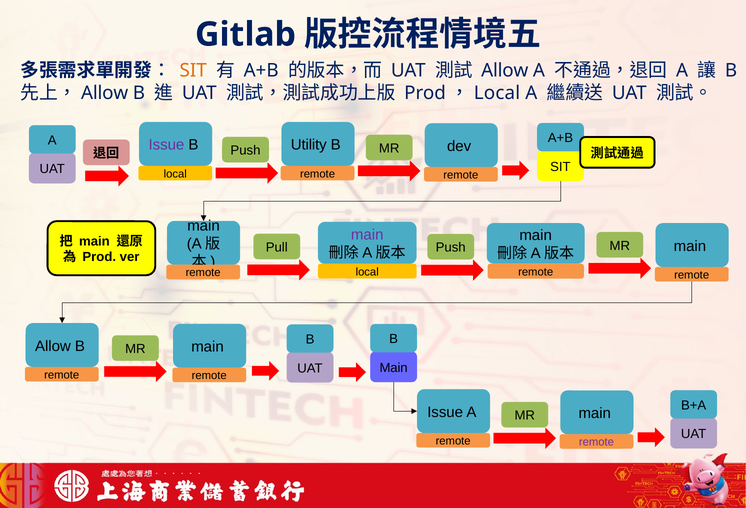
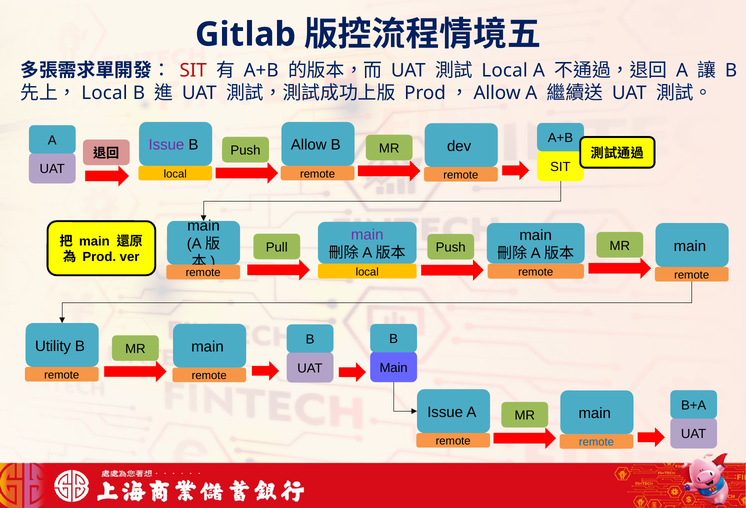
SIT colour: orange -> red (193, 71)
Allow: Allow -> Local (505, 71)
Allow: Allow -> Local (104, 93)
Local: Local -> Allow (497, 93)
Push Utility: Utility -> Allow (309, 145)
Allow: Allow -> Utility (53, 346)
remote colour: purple -> blue (596, 442)
